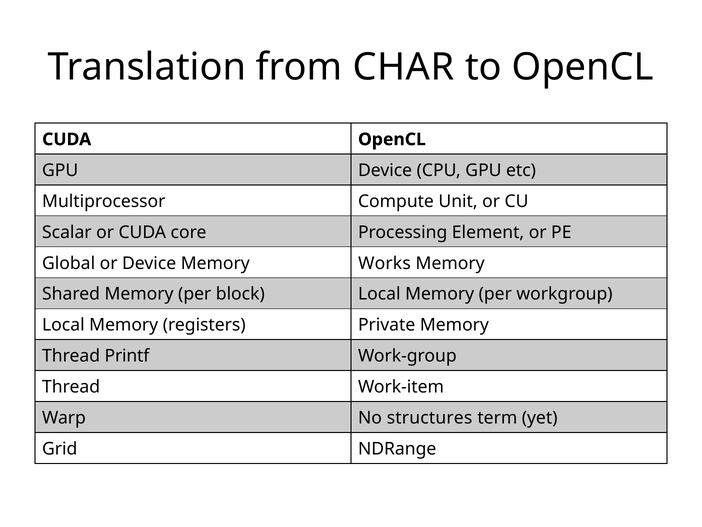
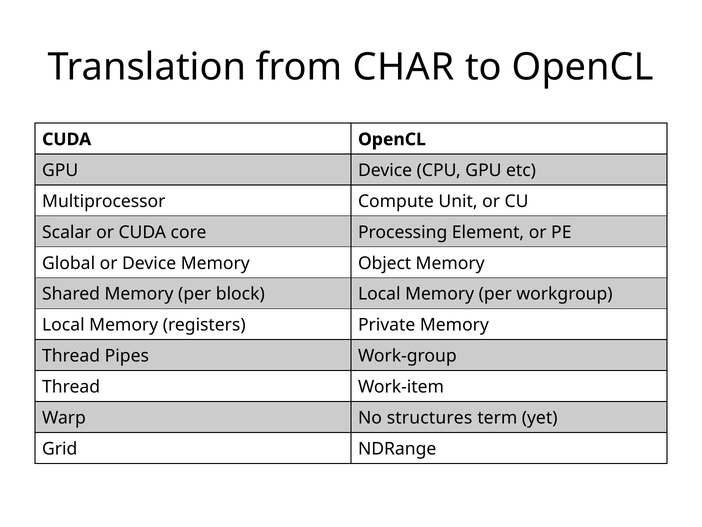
Works: Works -> Object (385, 263)
Printf: Printf -> Pipes (127, 356)
